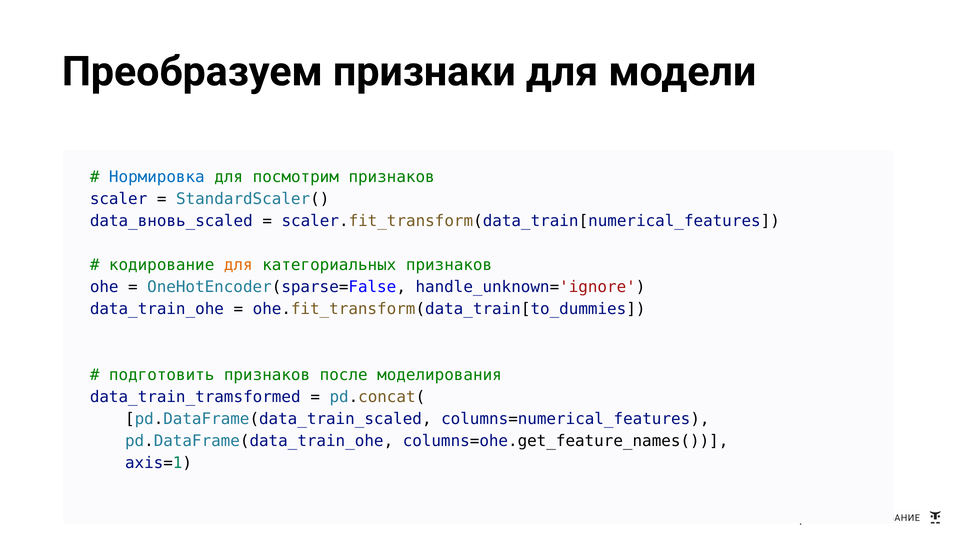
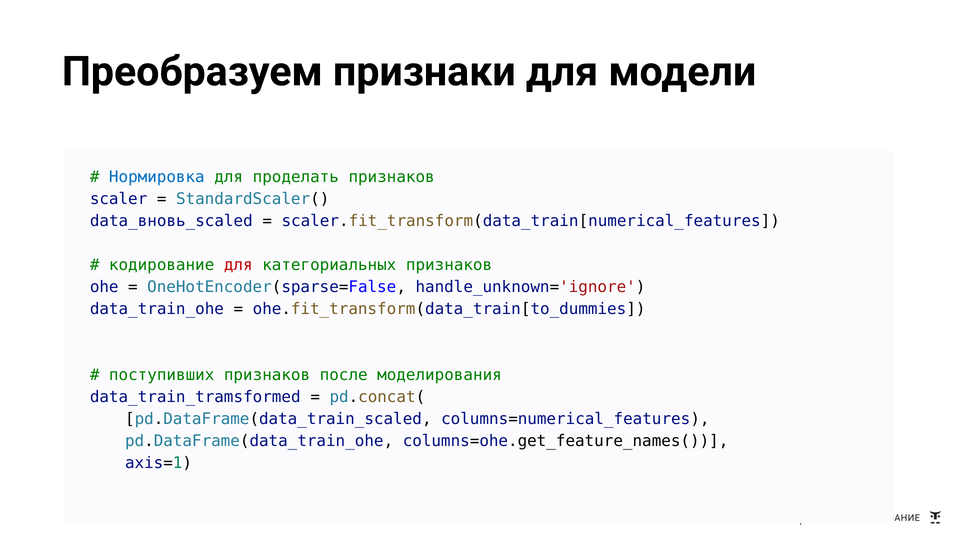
посмотрим: посмотрим -> проделать (296, 177)
для colour: orange -> red (238, 265)
подготовить: подготовить -> поступивших (162, 375)
